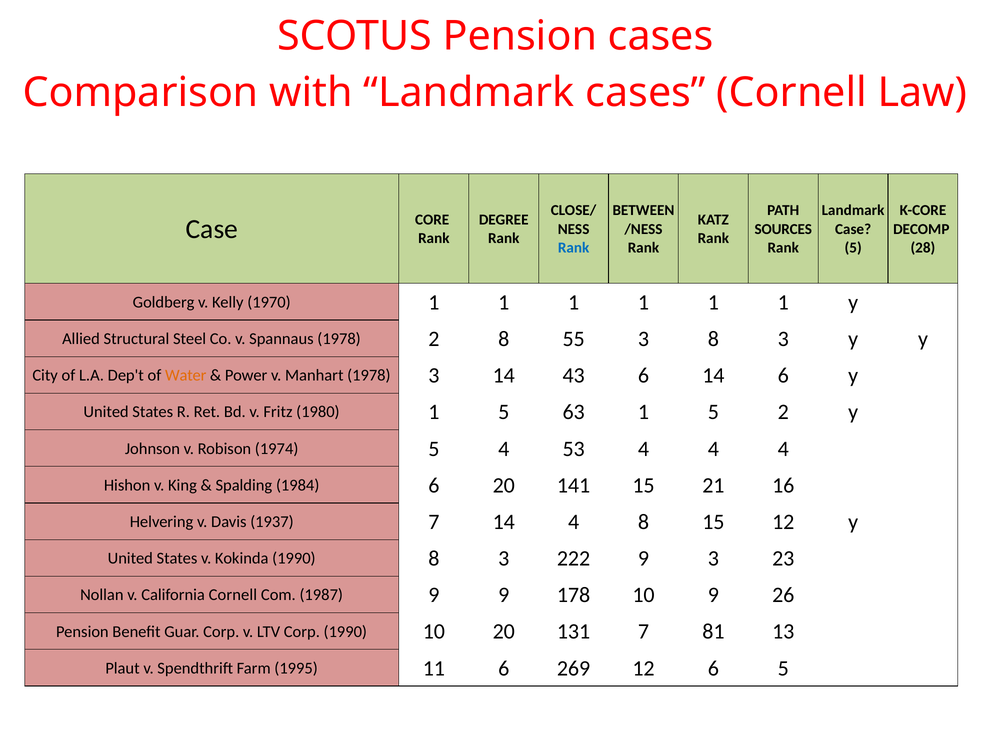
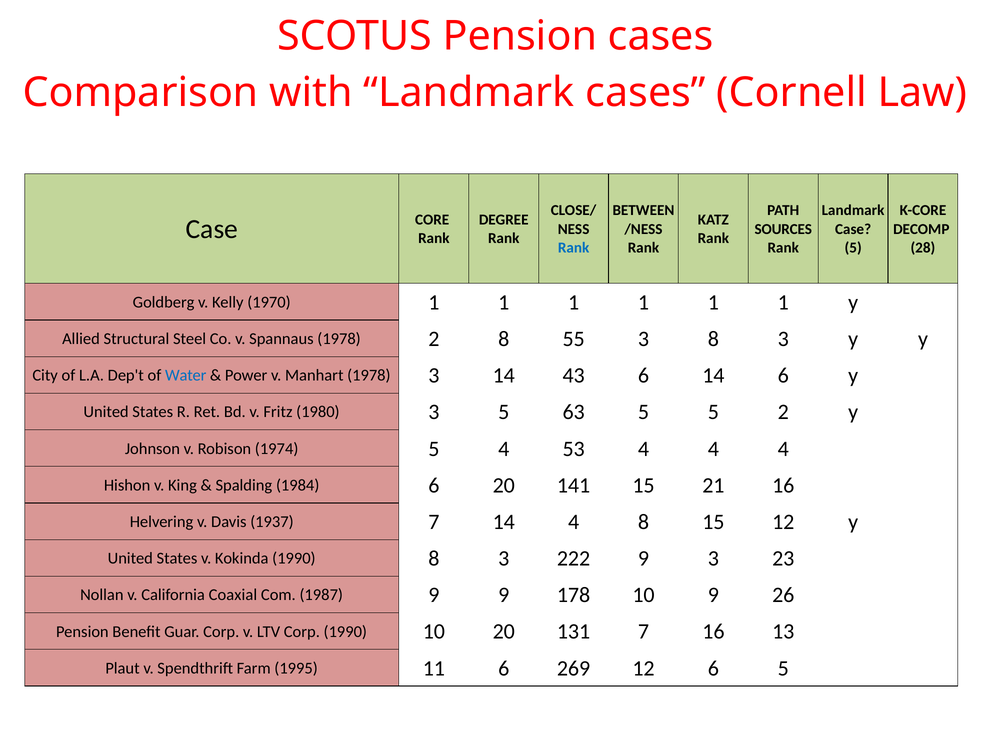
Water colour: orange -> blue (186, 375)
1980 1: 1 -> 3 (434, 412)
63 1: 1 -> 5 (644, 412)
California Cornell: Cornell -> Coaxial (233, 594)
7 81: 81 -> 16 (713, 631)
